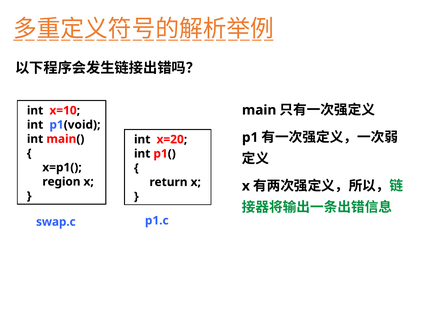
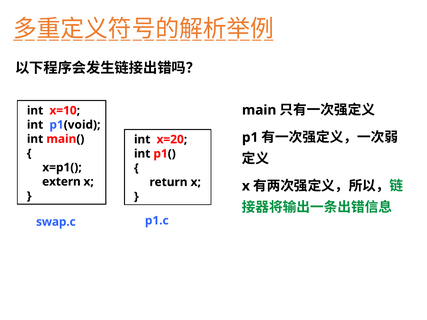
region: region -> extern (61, 182)
